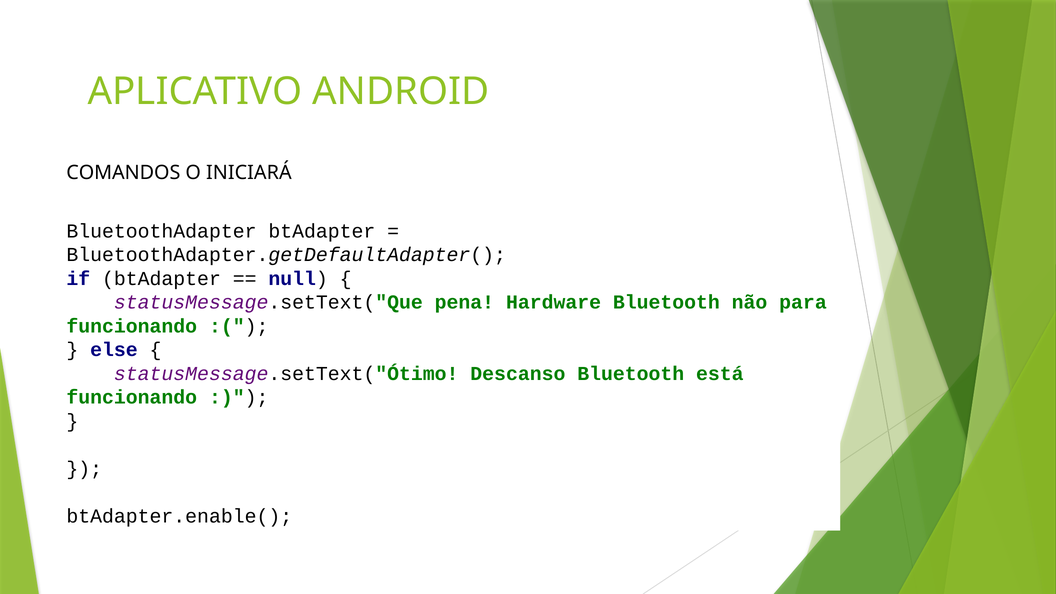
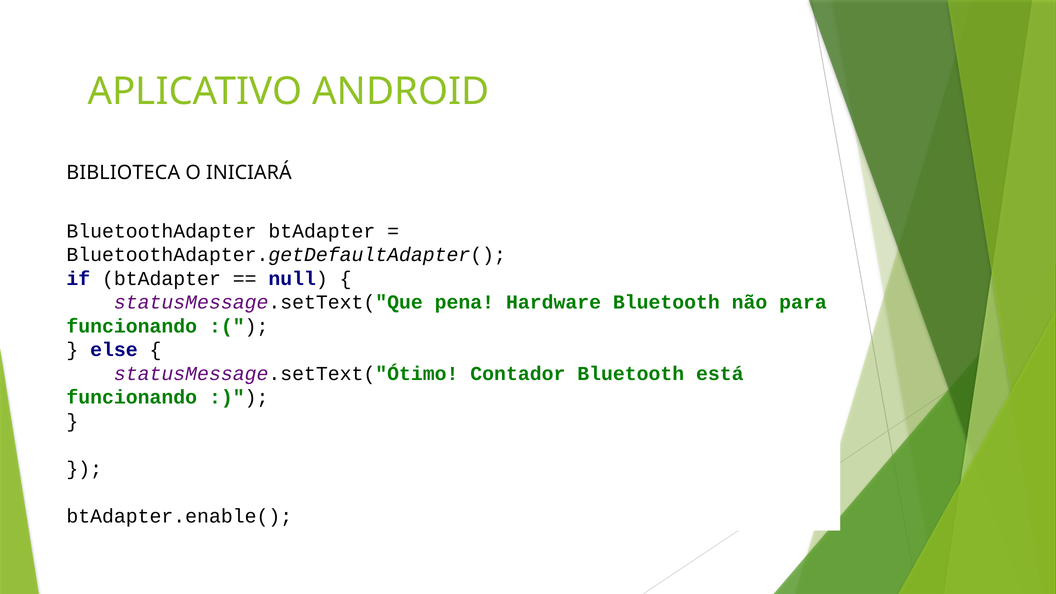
COMANDOS: COMANDOS -> BIBLIOTECA (123, 173)
Descanso: Descanso -> Contador (518, 374)
